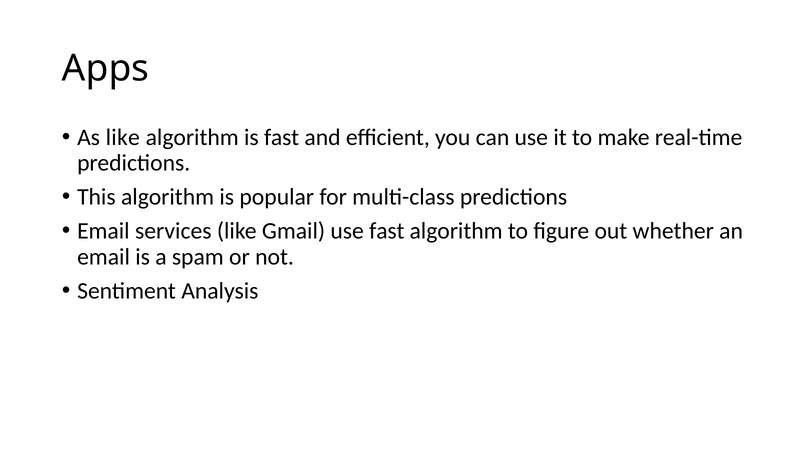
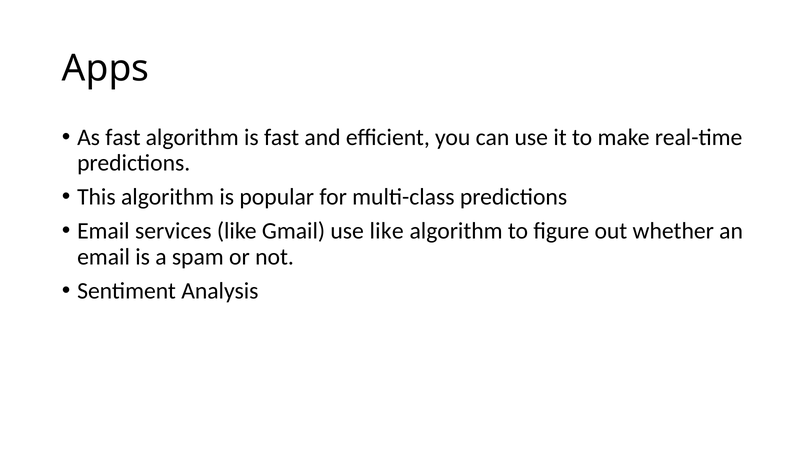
As like: like -> fast (123, 137)
use fast: fast -> like (387, 231)
